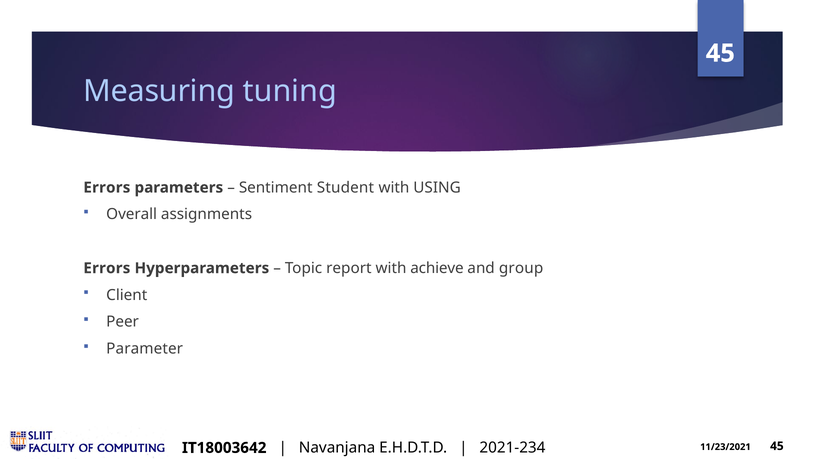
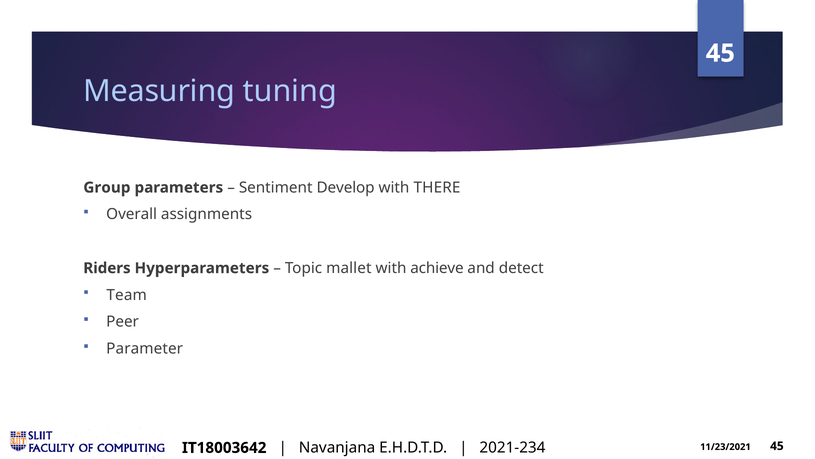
Errors: Errors -> Group (107, 187)
Student: Student -> Develop (346, 187)
USING: USING -> THERE (437, 187)
Errors: Errors -> Riders (107, 268)
report: report -> mallet (349, 268)
group: group -> detect (521, 268)
Client: Client -> Team (127, 295)
